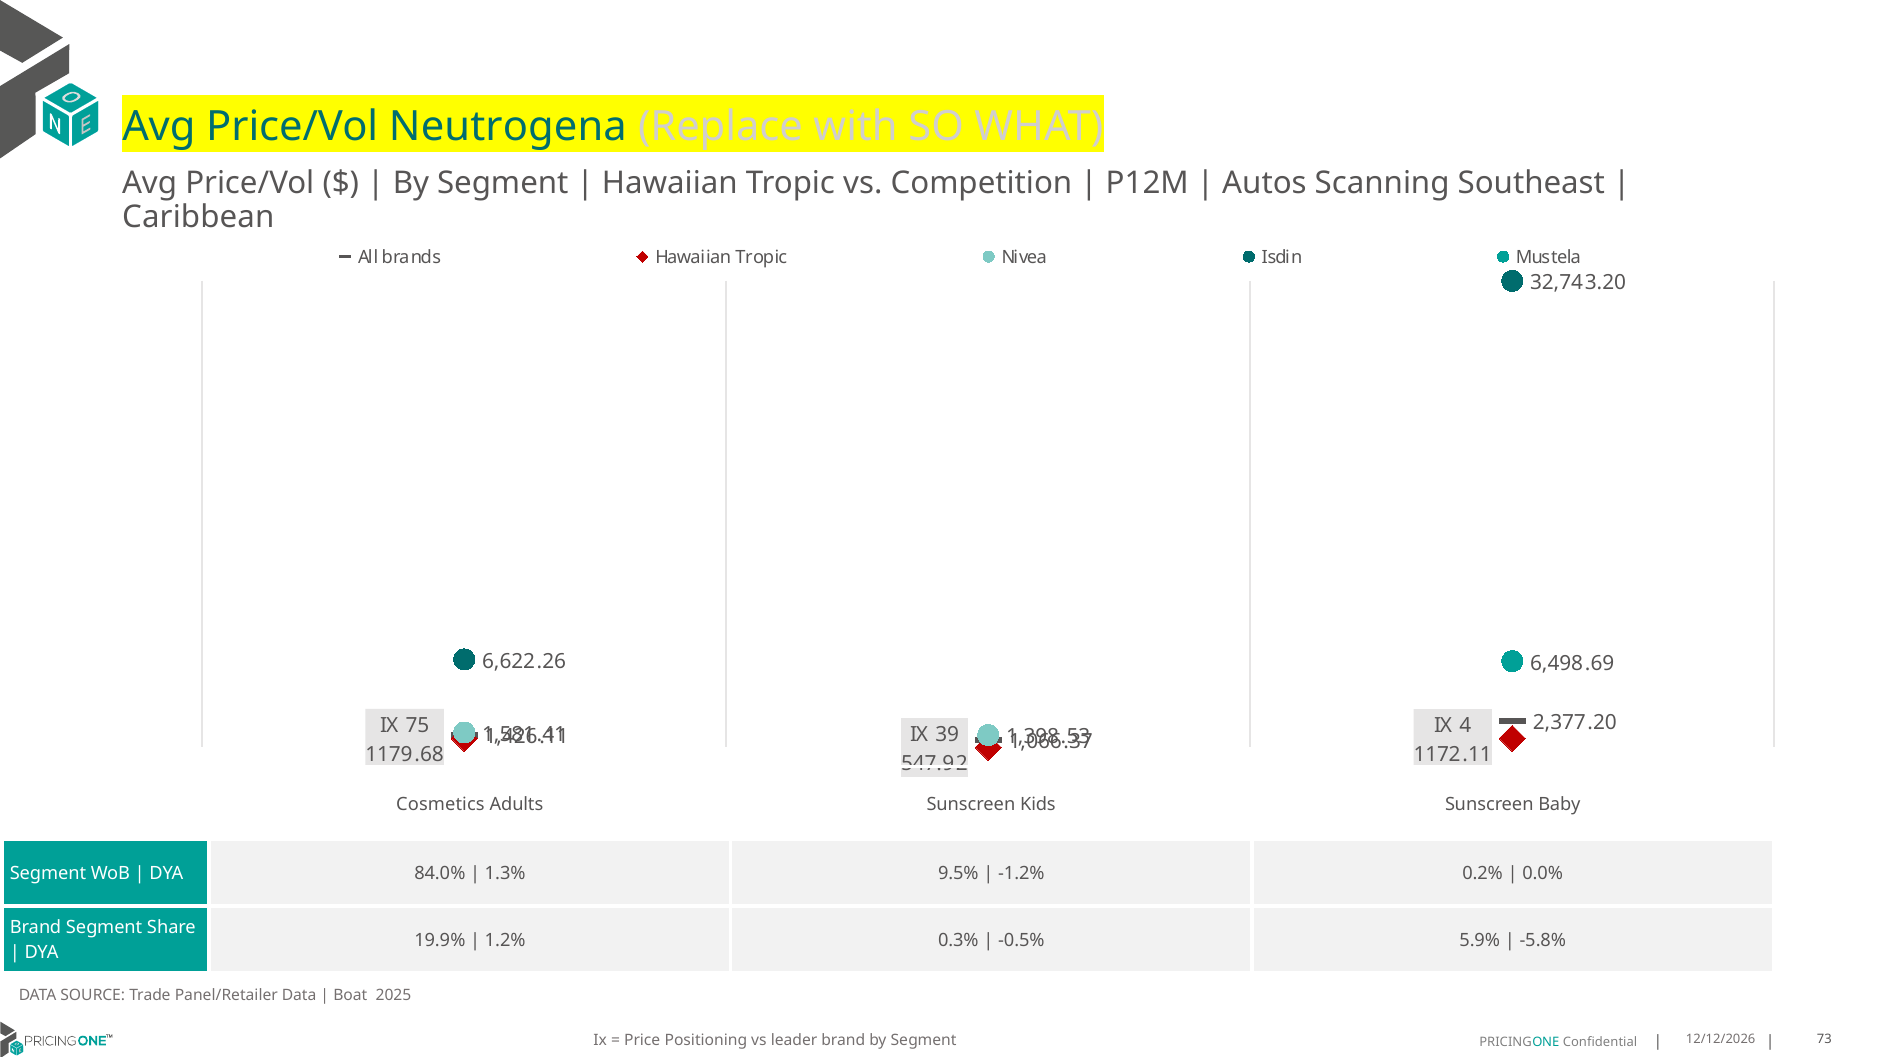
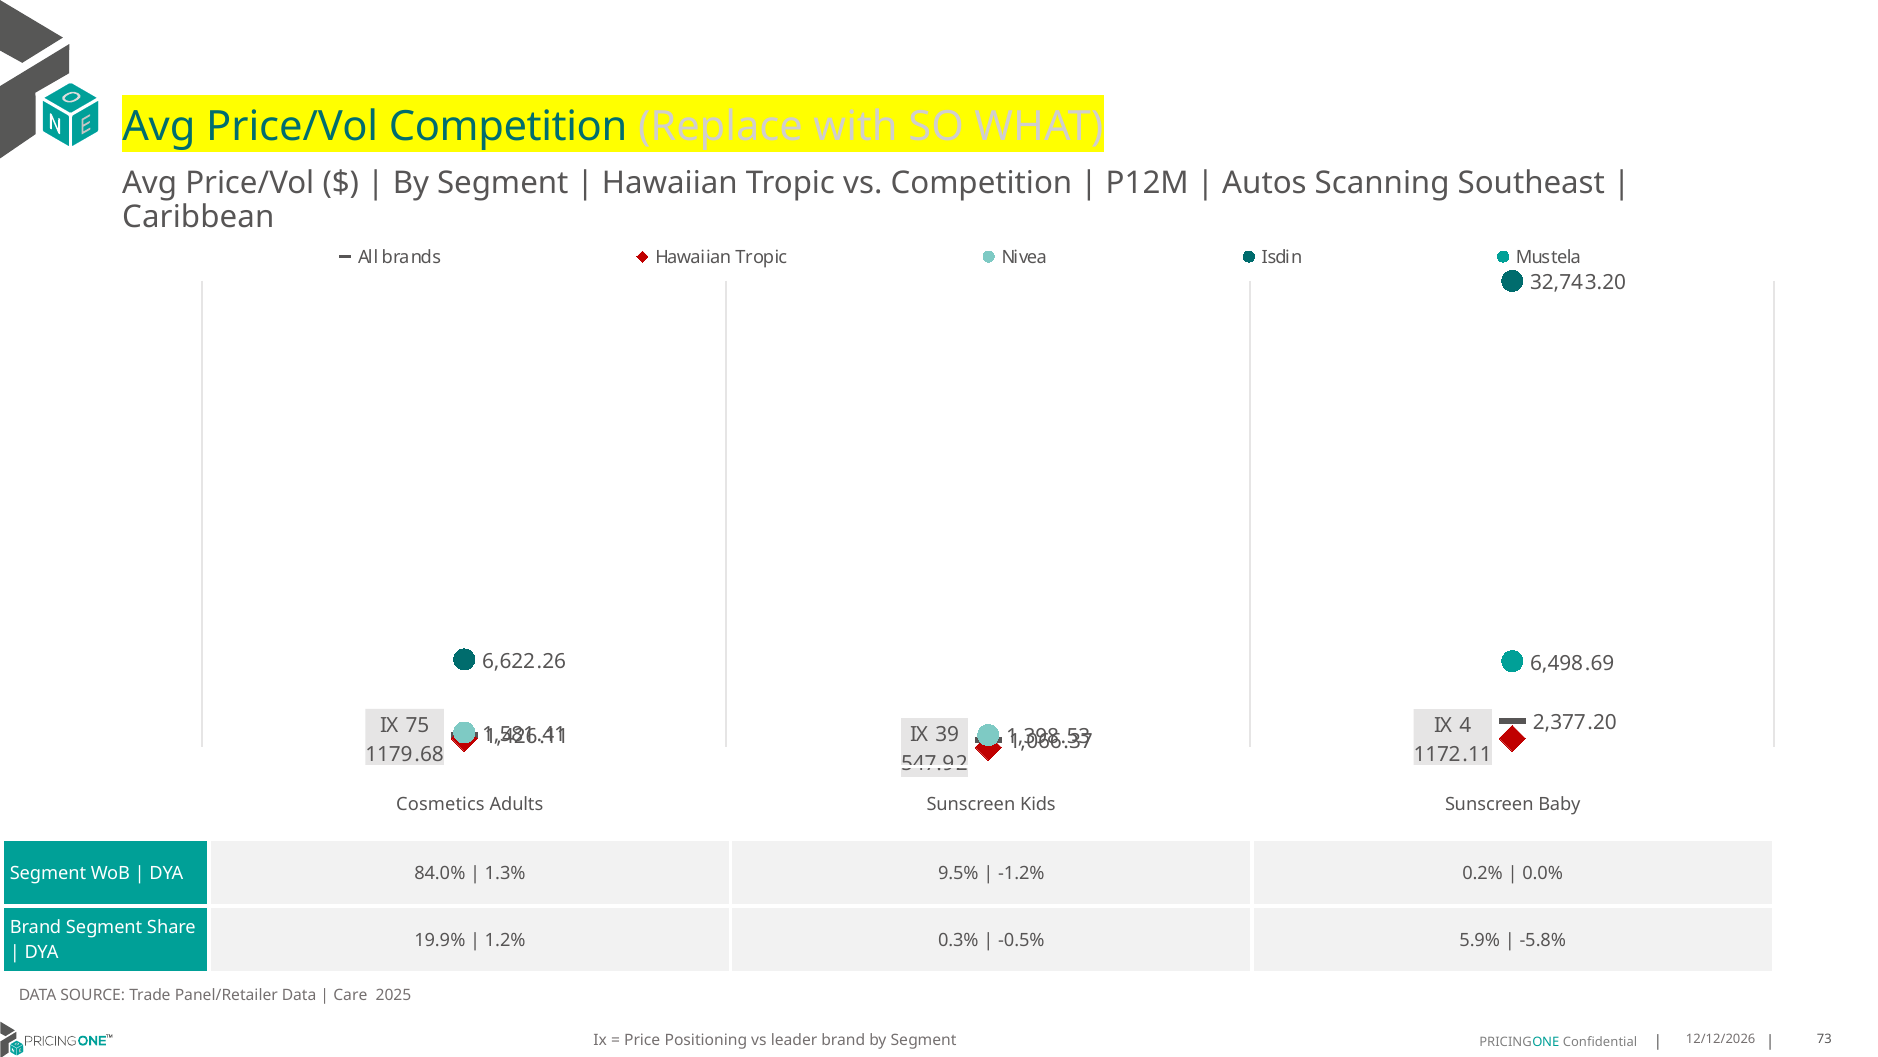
Price/Vol Neutrogena: Neutrogena -> Competition (508, 126)
Boat: Boat -> Care (350, 995)
